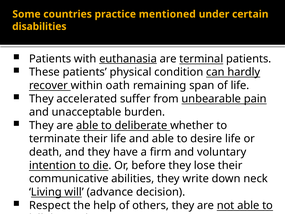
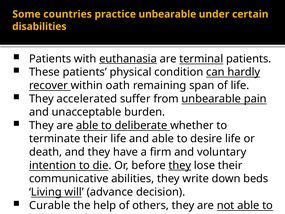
practice mentioned: mentioned -> unbearable (167, 14)
they underline: none -> present (180, 165)
neck: neck -> beds (256, 178)
Respect: Respect -> Curable (50, 205)
